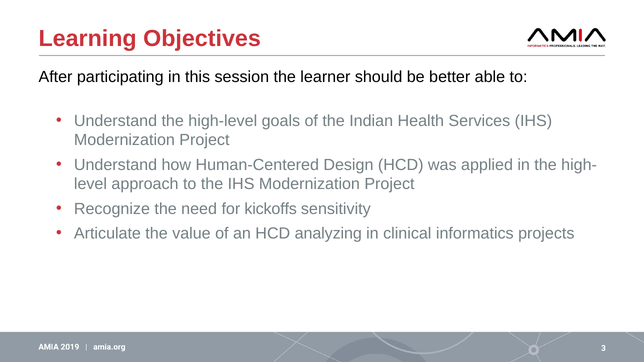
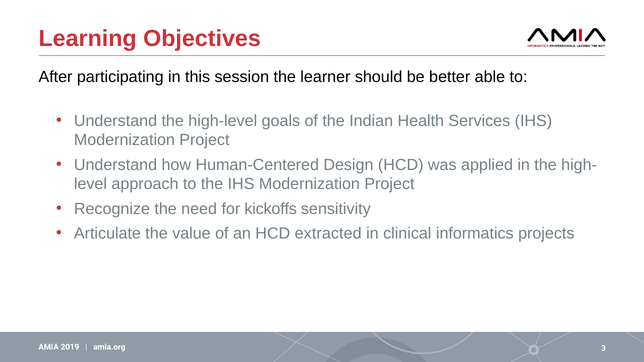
analyzing: analyzing -> extracted (328, 234)
